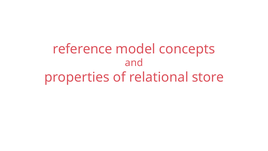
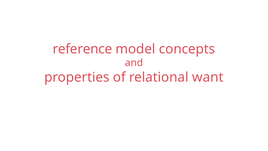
store: store -> want (208, 77)
